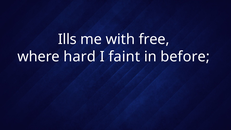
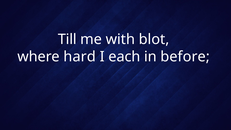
Ills: Ills -> Till (67, 39)
free: free -> blot (154, 39)
faint: faint -> each (124, 57)
